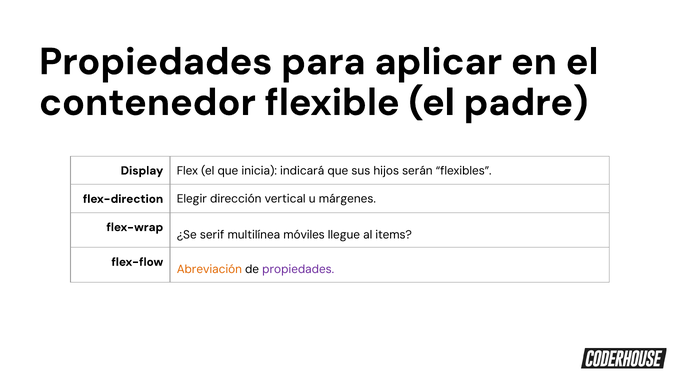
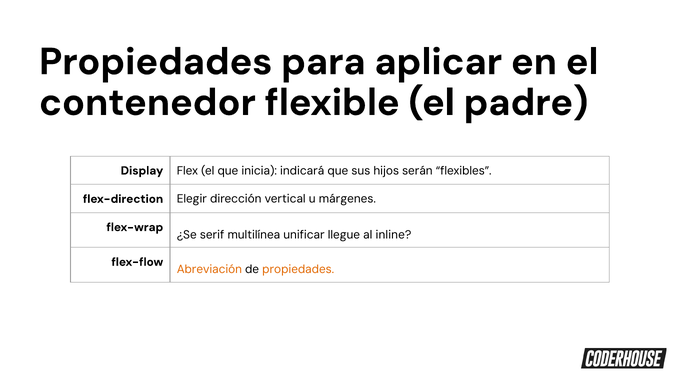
móviles: móviles -> unificar (304, 235)
items: items -> inline (393, 235)
propiedades colour: purple -> orange (298, 270)
